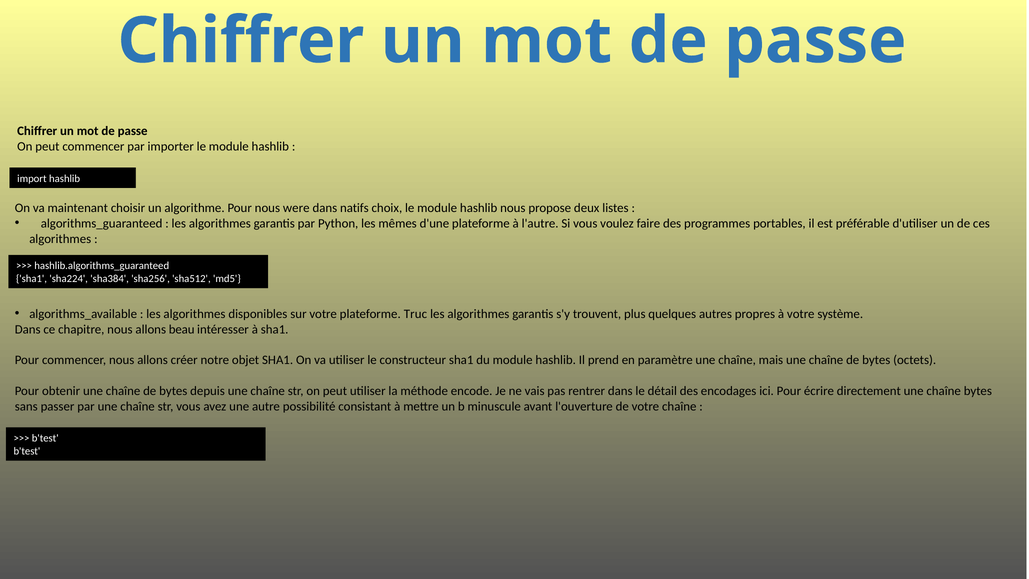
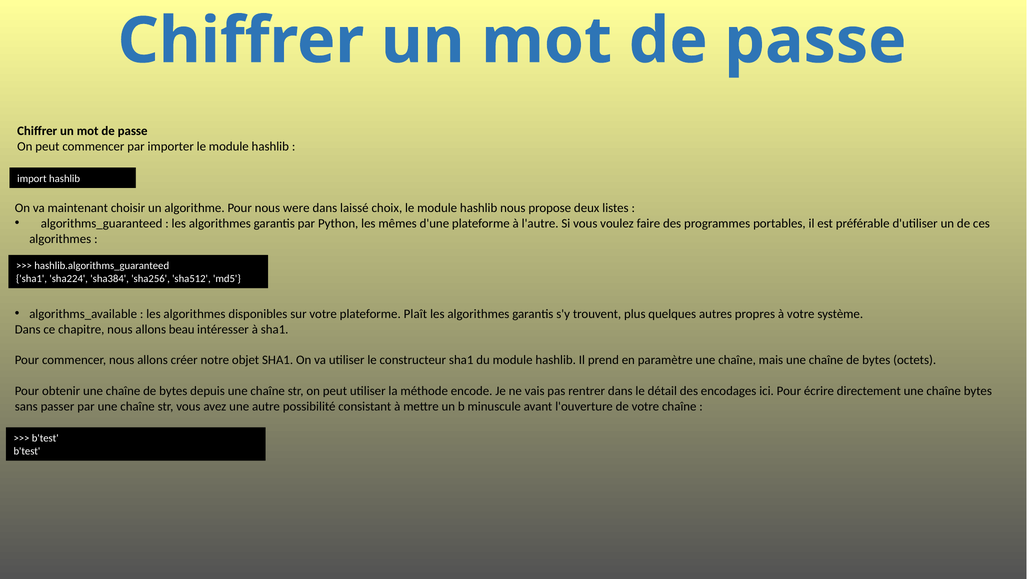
natifs: natifs -> laissé (354, 208)
Truc: Truc -> Plaît (415, 314)
